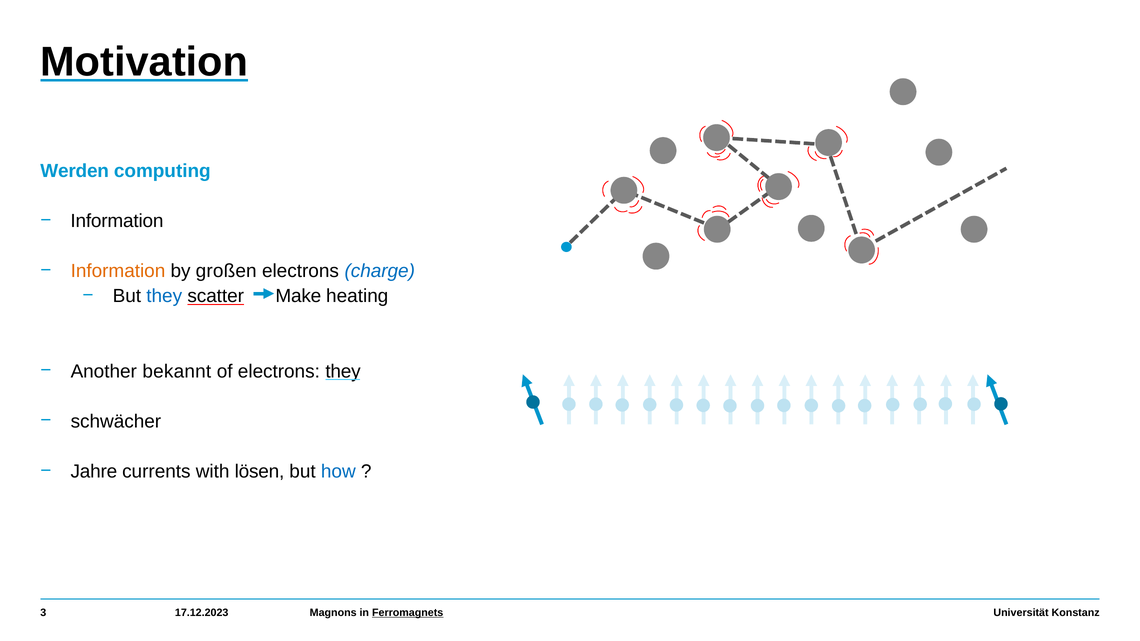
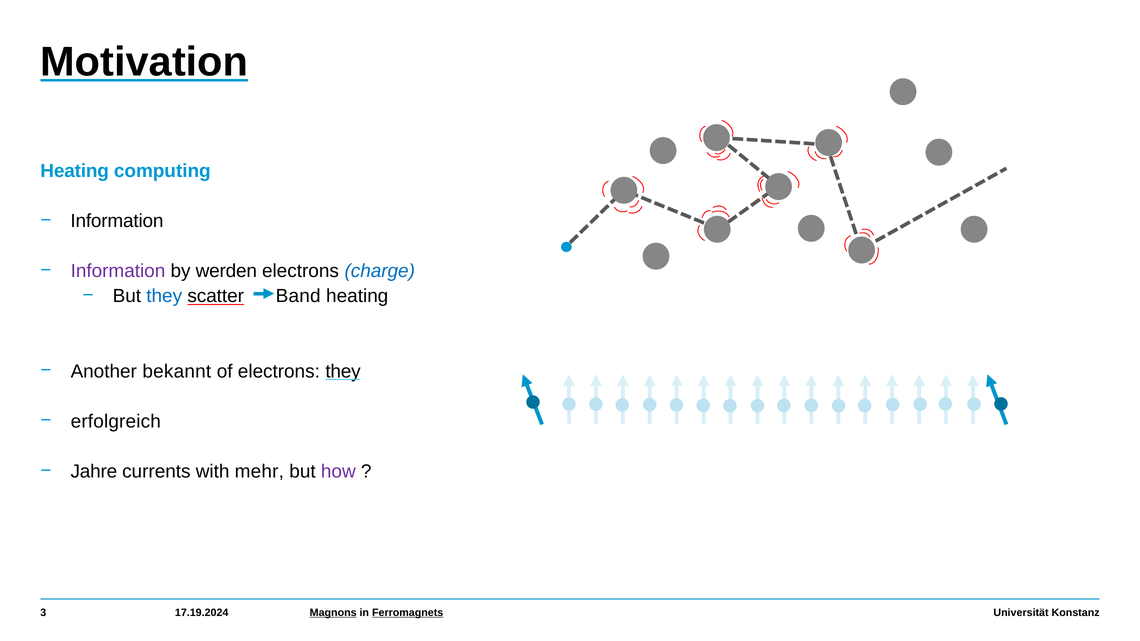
Werden: Werden -> Heating (75, 171)
Information colour: orange -> purple (118, 271)
großen: großen -> werden (226, 271)
Make: Make -> Band (298, 296)
schwächer: schwächer -> erfolgreich (116, 422)
lösen: lösen -> mehr (259, 472)
how colour: blue -> purple (338, 472)
17.12.2023: 17.12.2023 -> 17.19.2024 (202, 613)
Magnons underline: none -> present (333, 613)
